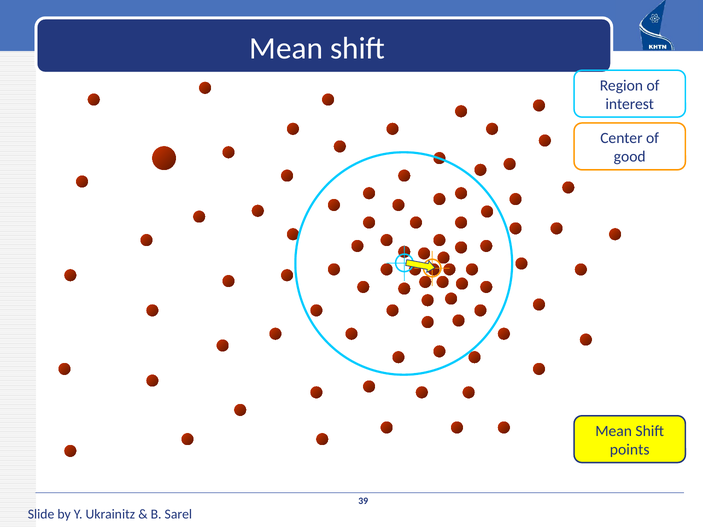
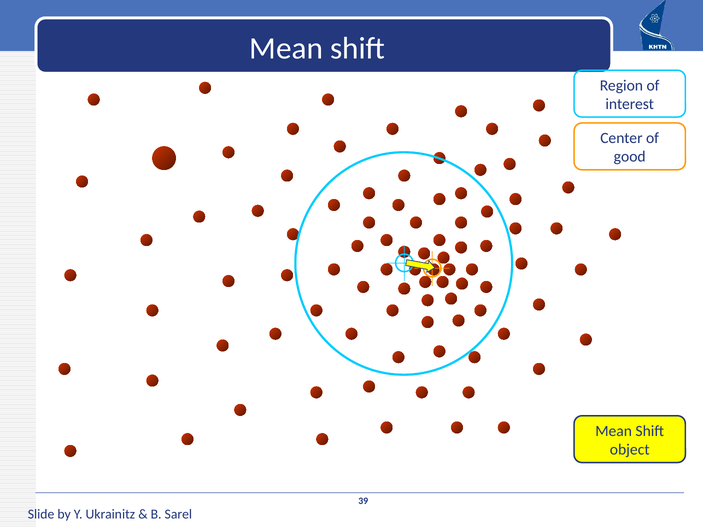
points: points -> object (630, 450)
